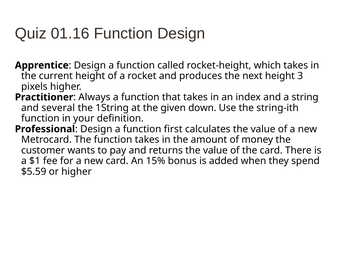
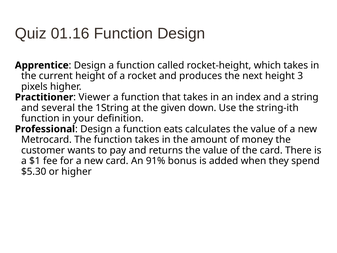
Always: Always -> Viewer (94, 97)
first: first -> eats (173, 129)
15%: 15% -> 91% (156, 161)
$5.59: $5.59 -> $5.30 (34, 171)
